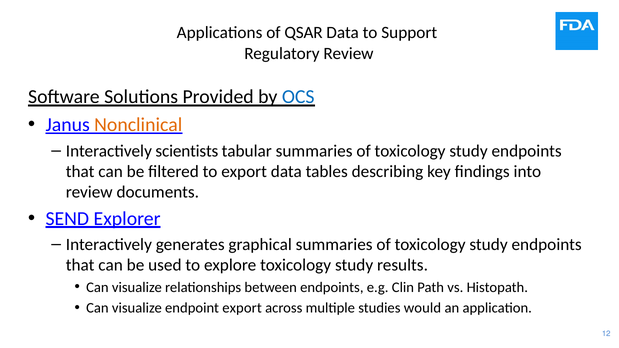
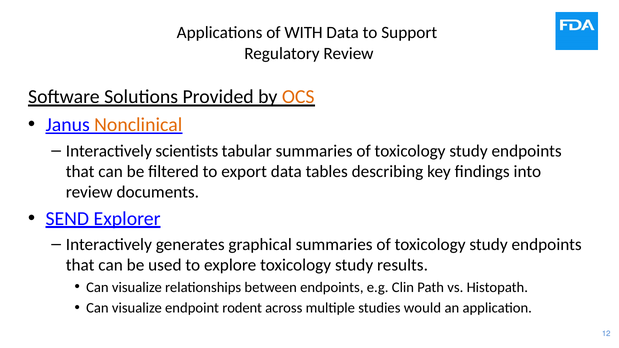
QSAR: QSAR -> WITH (304, 33)
OCS colour: blue -> orange (298, 97)
endpoint export: export -> rodent (242, 308)
